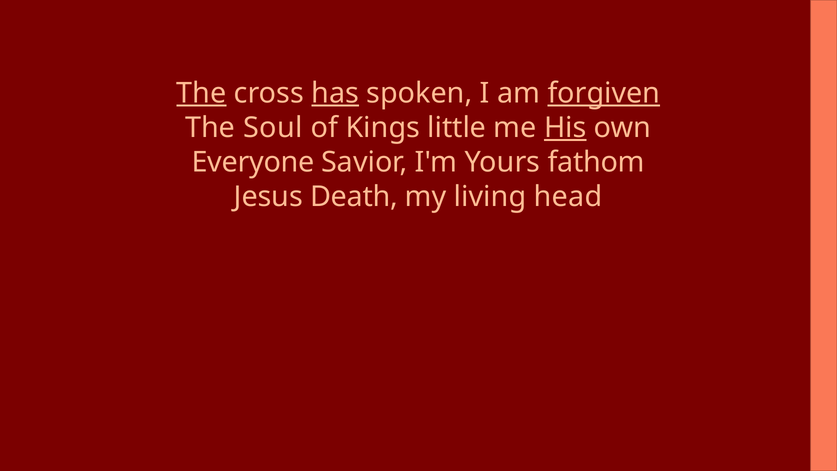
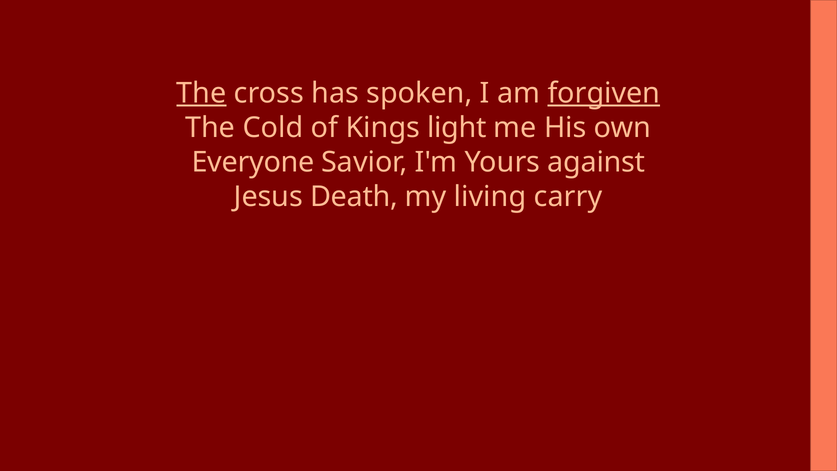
has underline: present -> none (335, 93)
Soul: Soul -> Cold (273, 128)
little: little -> light (457, 128)
His underline: present -> none (565, 128)
fathom: fathom -> against (596, 162)
head: head -> carry (568, 197)
